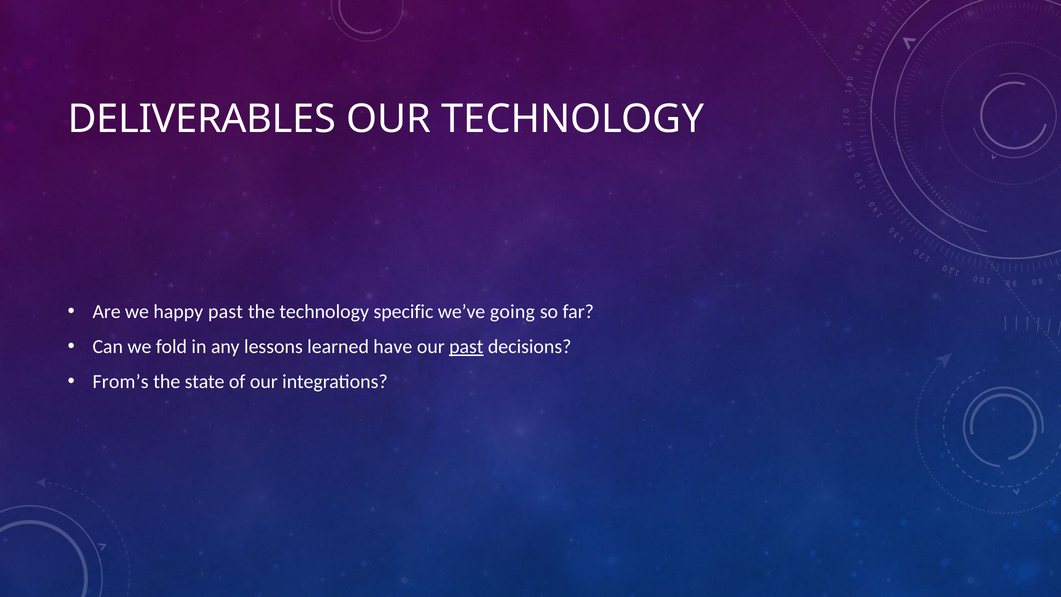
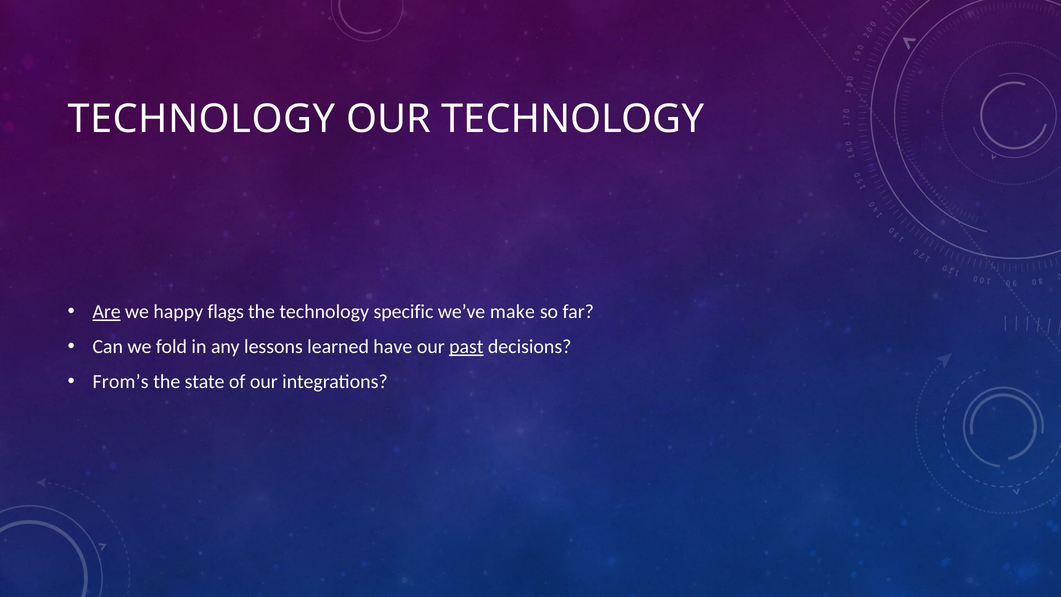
DELIVERABLES: DELIVERABLES -> TECHNOLOGY (201, 119)
Are underline: none -> present (107, 312)
happy past: past -> flags (226, 312)
going: going -> make (512, 312)
